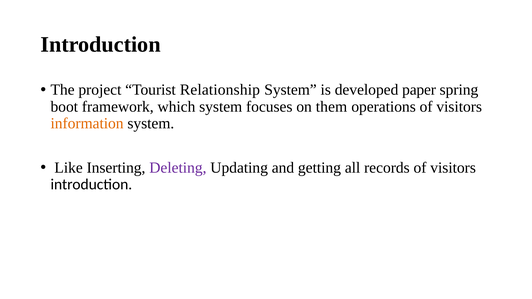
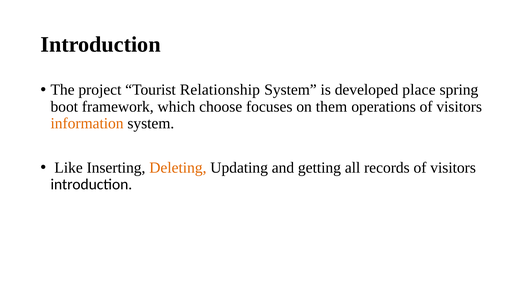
paper: paper -> place (419, 90)
which system: system -> choose (221, 107)
Deleting colour: purple -> orange (178, 168)
